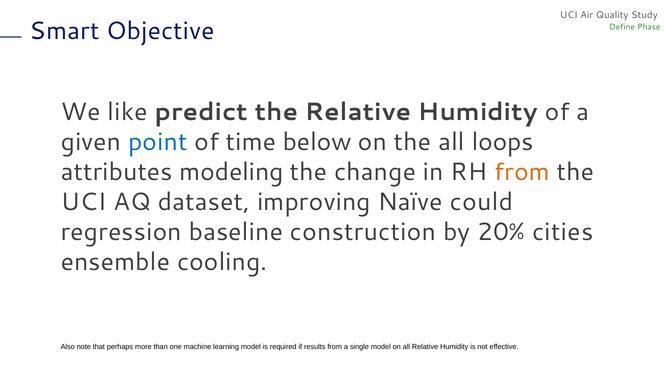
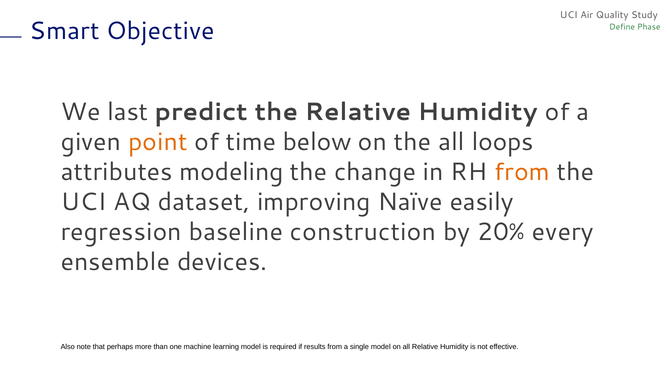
like: like -> last (128, 112)
point colour: blue -> orange (158, 142)
could: could -> easily (482, 202)
cities: cities -> every (563, 232)
cooling: cooling -> devices (222, 262)
